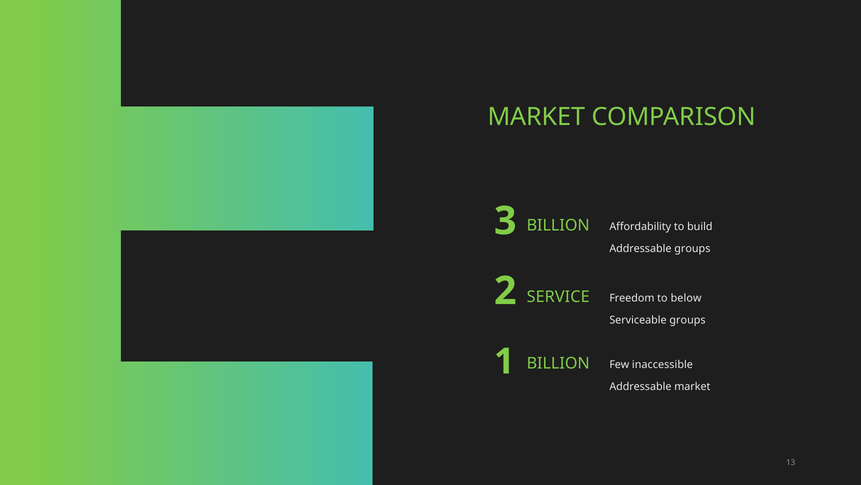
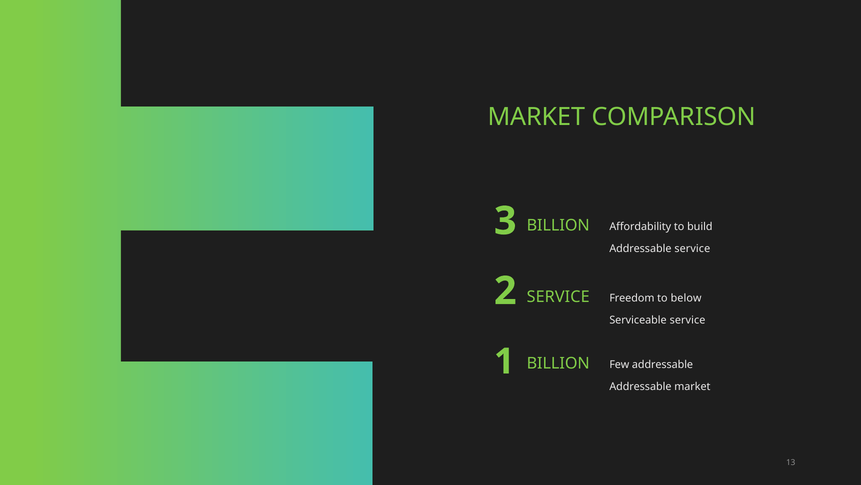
Addressable groups: groups -> service (692, 248)
Serviceable groups: groups -> service (688, 320)
Few inaccessible: inaccessible -> addressable (663, 364)
